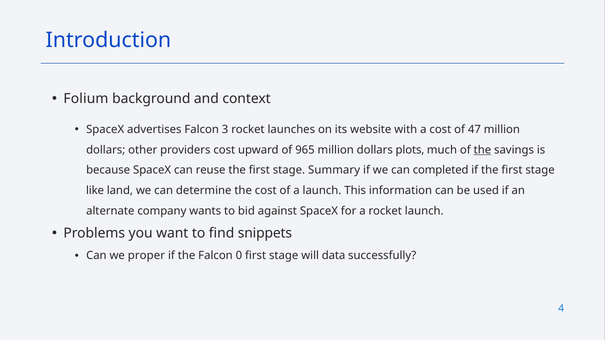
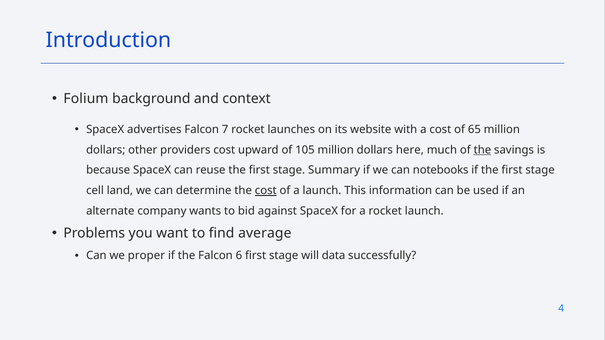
3: 3 -> 7 (225, 130)
47: 47 -> 65 (474, 130)
965: 965 -> 105 (305, 150)
plots: plots -> here (410, 150)
completed: completed -> notebooks (441, 170)
like: like -> cell (95, 191)
cost underline: none -> present (266, 191)
snippets: snippets -> average (265, 233)
0: 0 -> 6 (239, 256)
